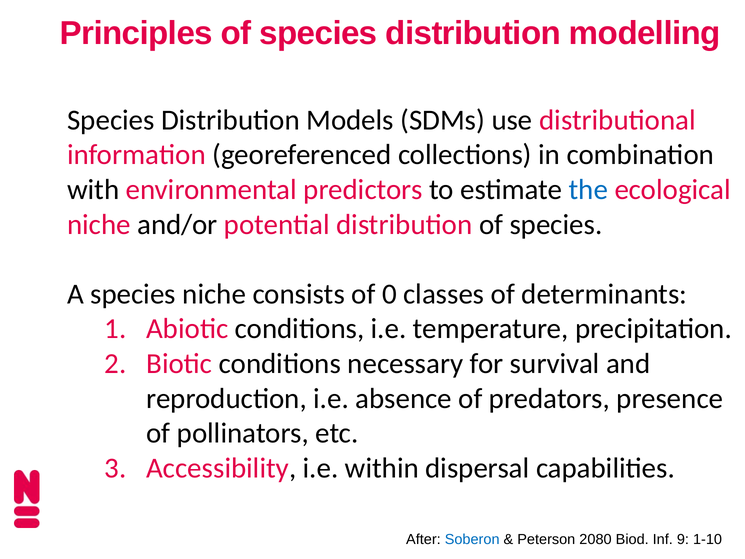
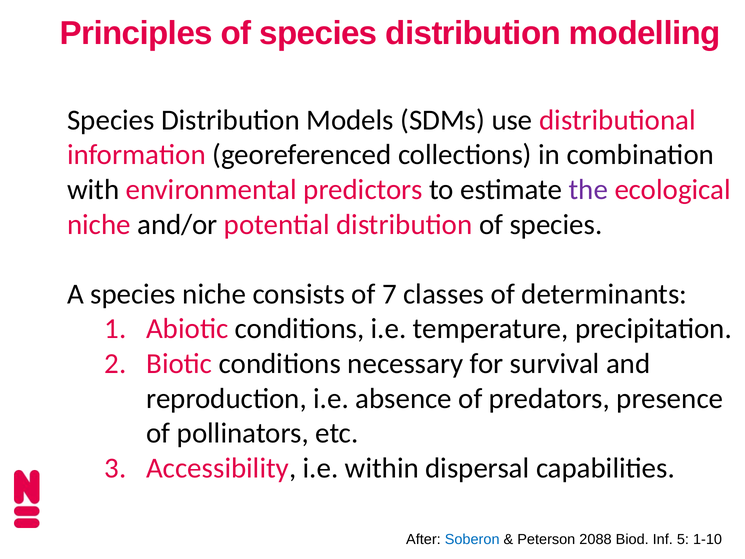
the colour: blue -> purple (588, 190)
0: 0 -> 7 (389, 294)
2080: 2080 -> 2088 (595, 539)
9: 9 -> 5 (683, 539)
